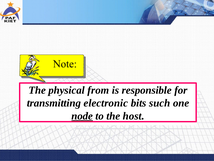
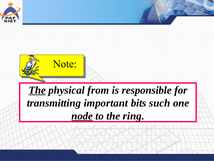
The underline: none -> present (37, 90)
electronic: electronic -> important (106, 103)
host: host -> ring (134, 116)
